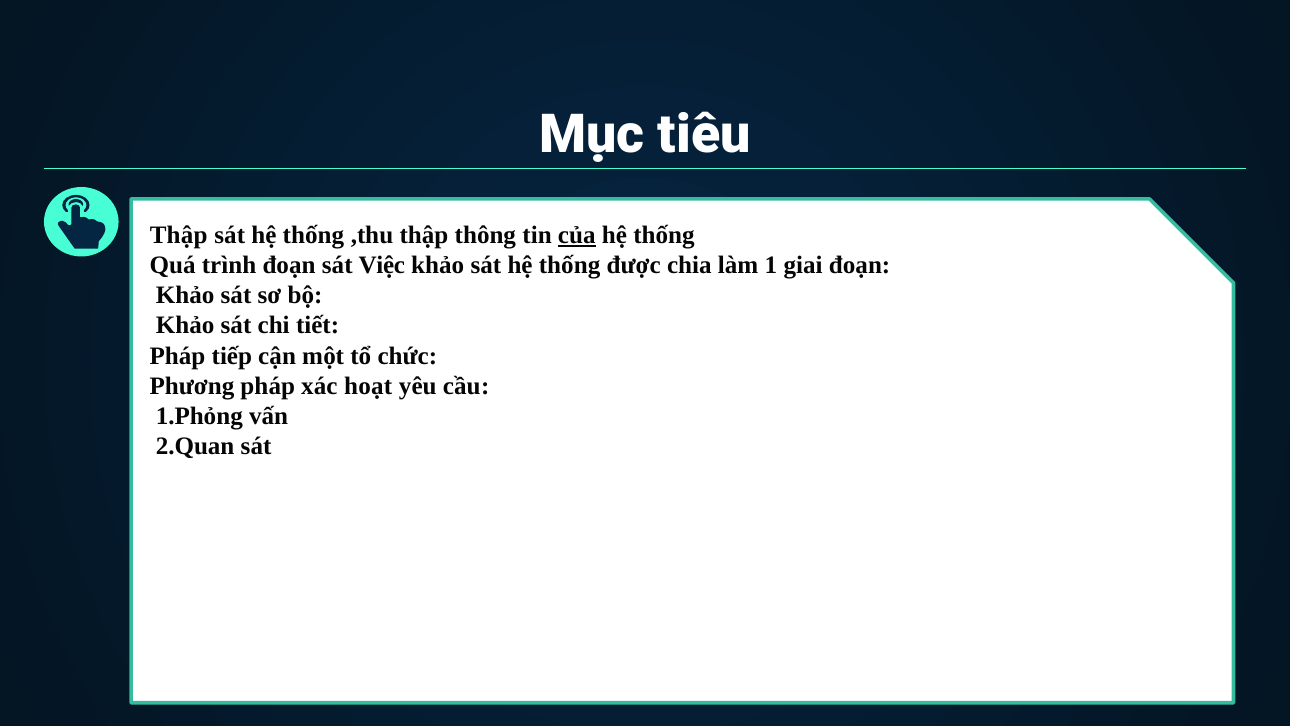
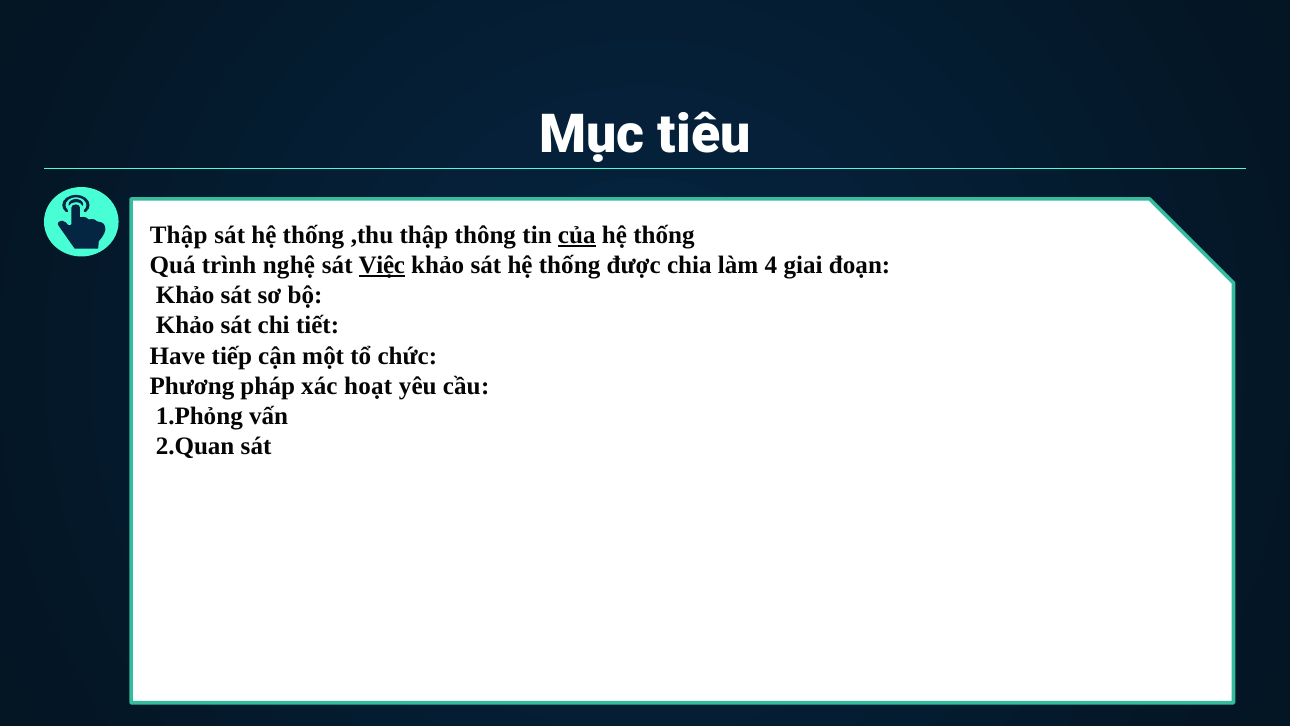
trình đoạn: đoạn -> nghệ (289, 265)
Việc underline: none -> present (382, 265)
1: 1 -> 4 (771, 265)
Pháp: Pháp -> Have (177, 356)
